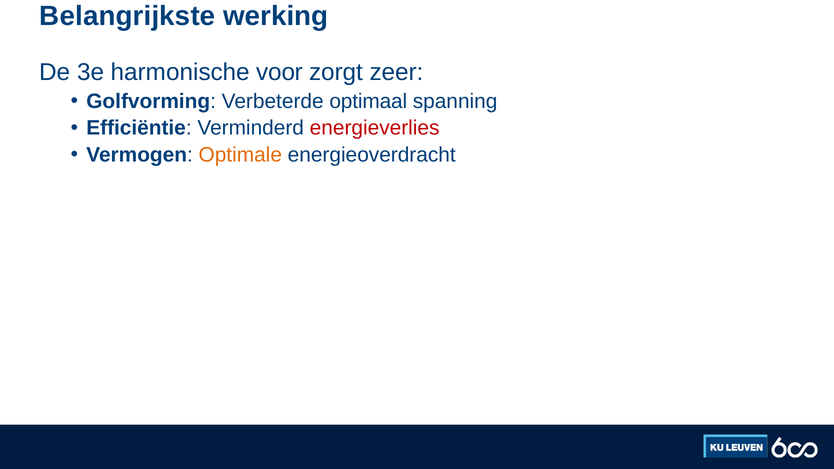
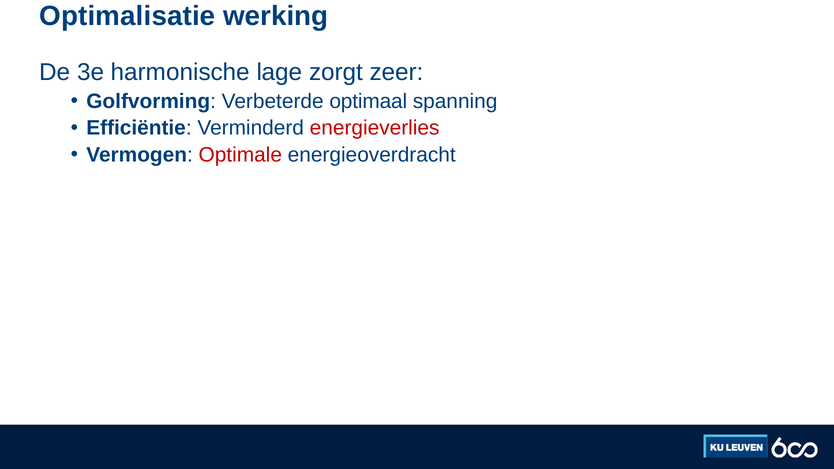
Belangrijkste: Belangrijkste -> Optimalisatie (127, 16)
voor: voor -> lage (280, 72)
Optimale colour: orange -> red (240, 155)
